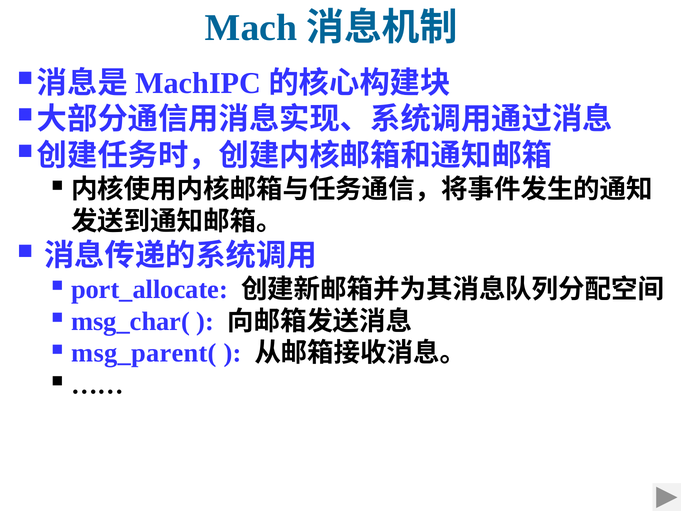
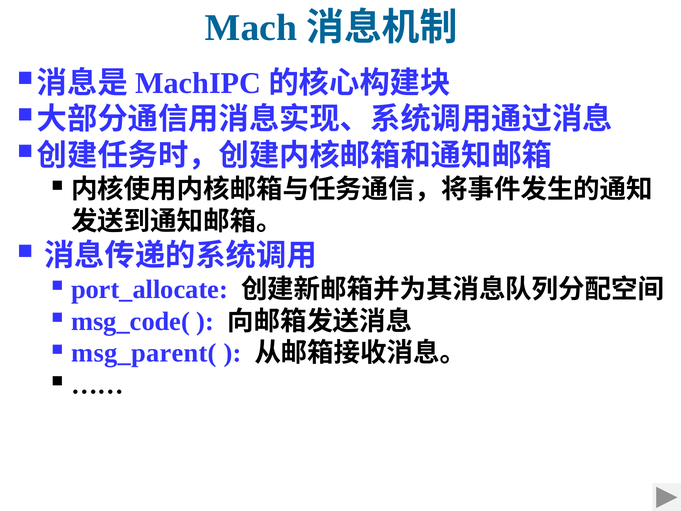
msg_char(: msg_char( -> msg_code( (131, 321)
